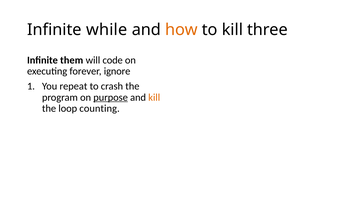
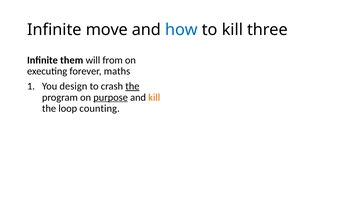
while: while -> move (107, 30)
how colour: orange -> blue (181, 30)
code: code -> from (113, 60)
ignore: ignore -> maths (117, 71)
repeat: repeat -> design (73, 86)
the underline: none -> present (132, 86)
